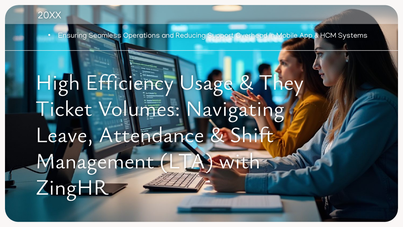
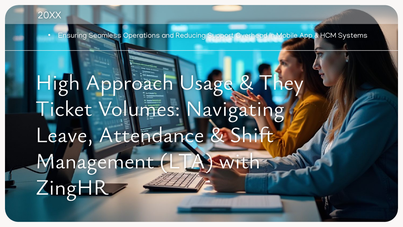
Efficiency: Efficiency -> Approach (130, 82)
